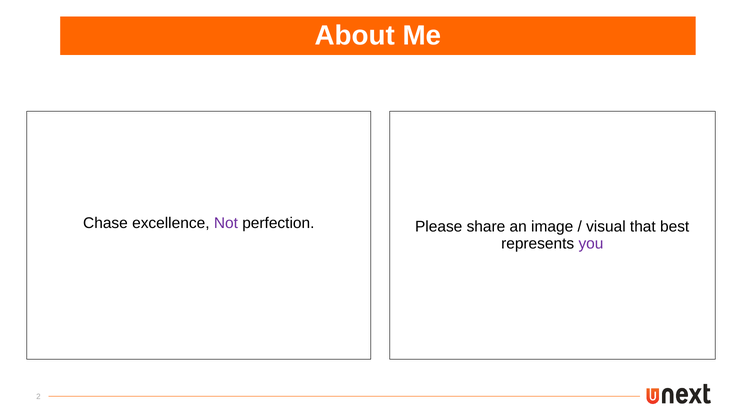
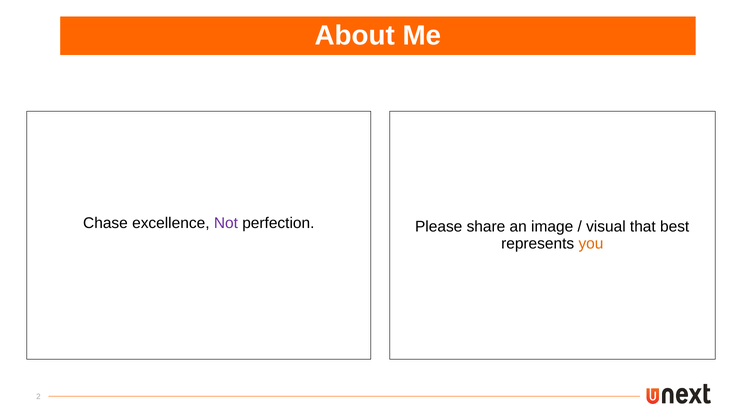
you colour: purple -> orange (591, 244)
